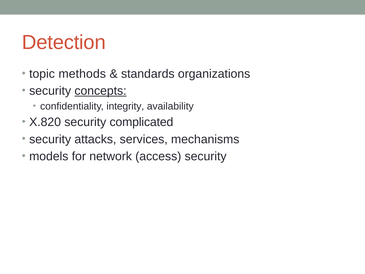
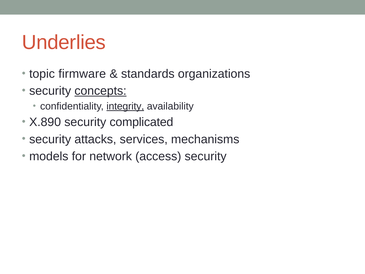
Detection: Detection -> Underlies (64, 42)
methods: methods -> firmware (82, 74)
integrity underline: none -> present (125, 106)
X.820: X.820 -> X.890 (45, 122)
